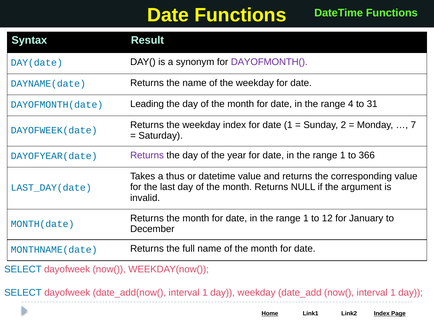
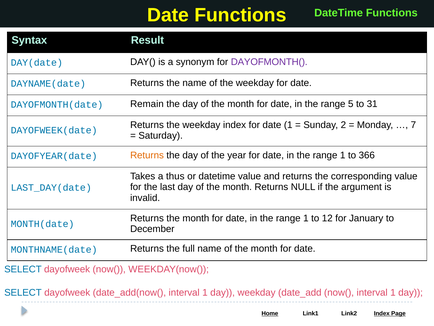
Leading: Leading -> Remain (147, 104)
4: 4 -> 5 (351, 104)
Returns colour: purple -> orange (147, 155)
